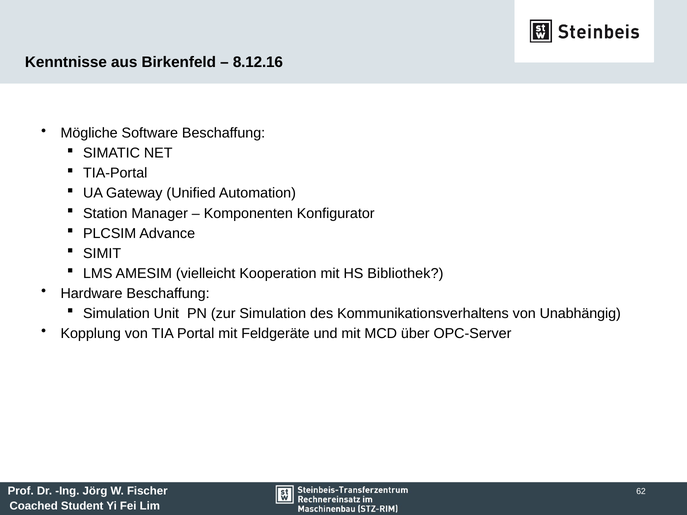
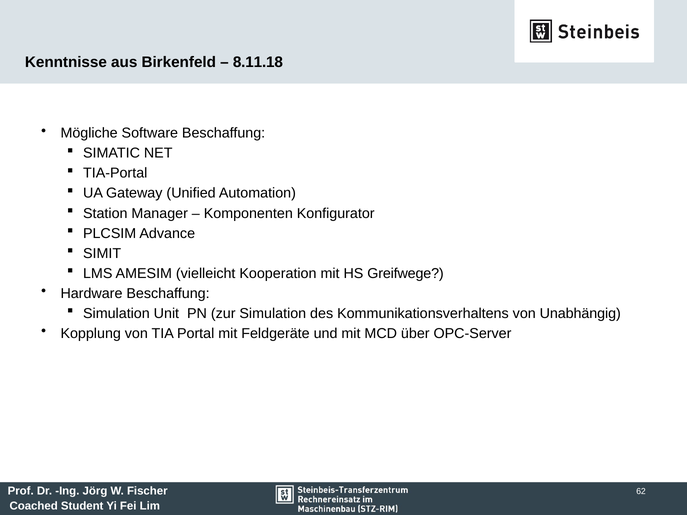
8.12.16: 8.12.16 -> 8.11.18 (258, 62)
Bibliothek: Bibliothek -> Greifwege (406, 274)
